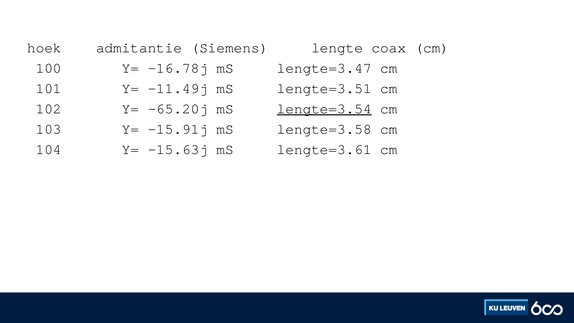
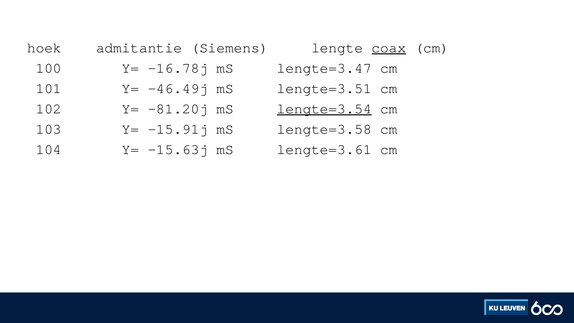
coax underline: none -> present (389, 48)
-11.49j: -11.49j -> -46.49j (178, 88)
-65.20j: -65.20j -> -81.20j (178, 109)
